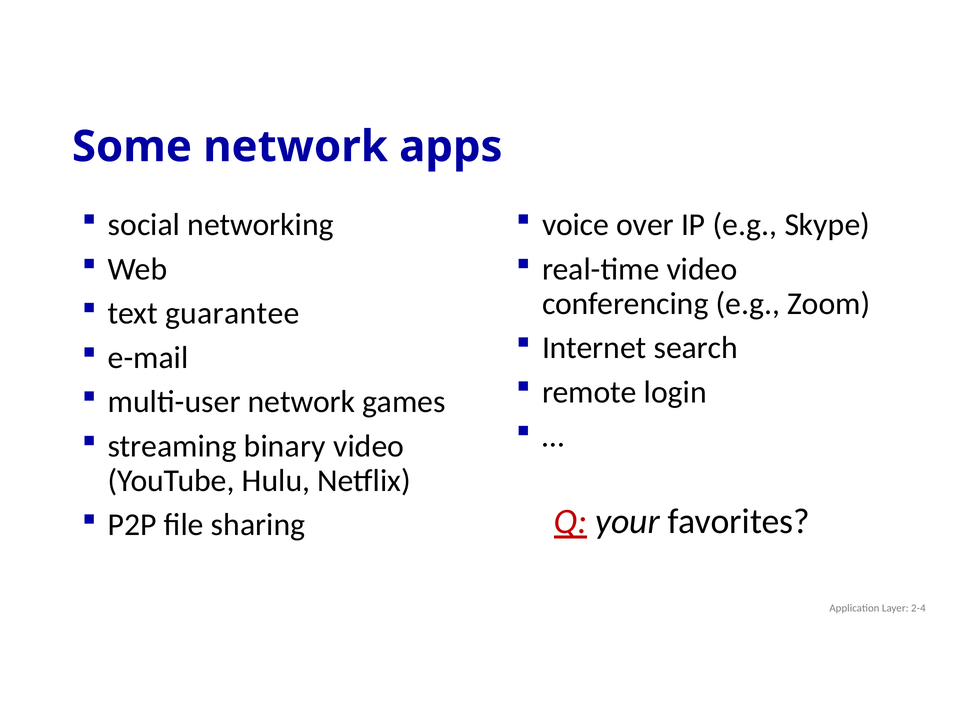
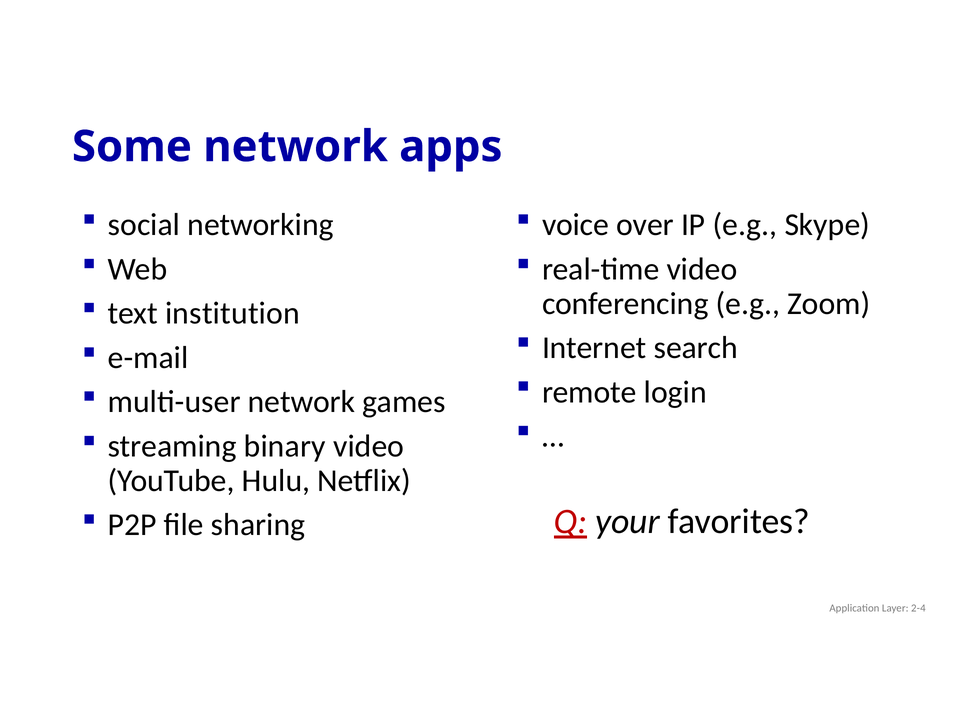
guarantee: guarantee -> institution (232, 313)
